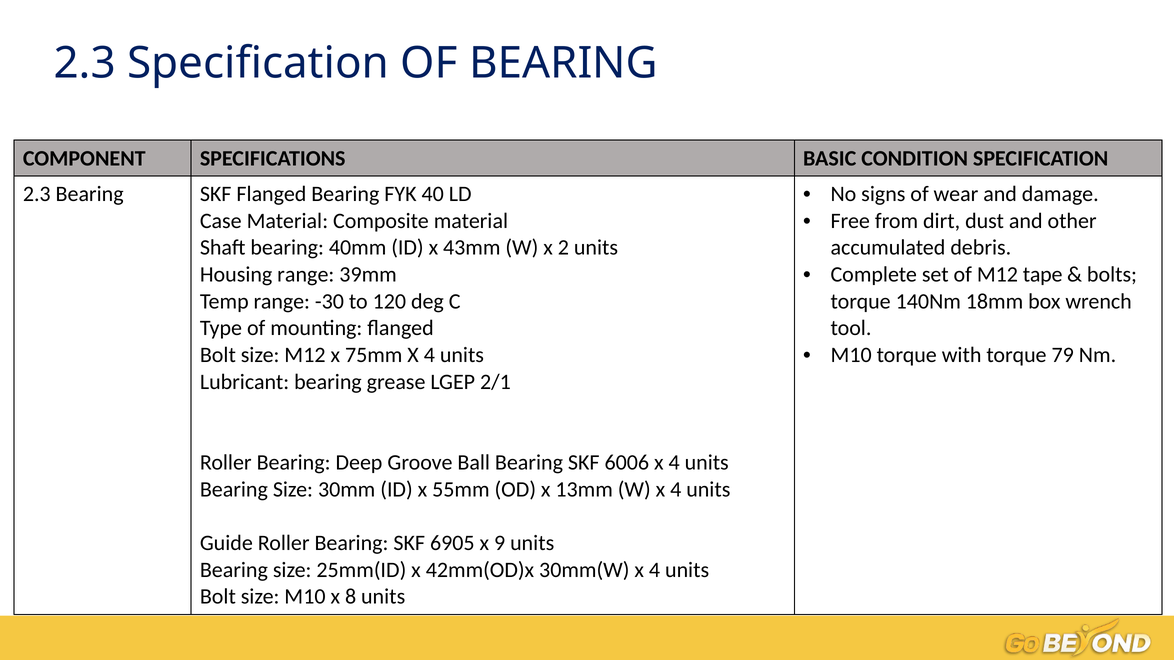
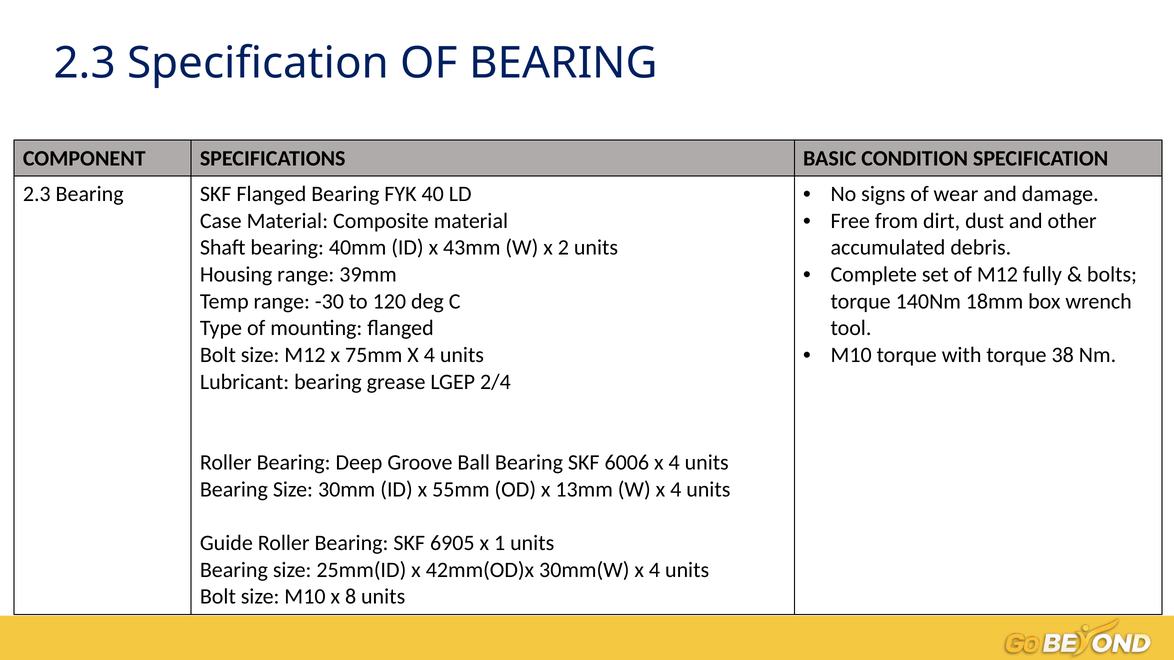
tape: tape -> fully (1042, 275)
79: 79 -> 38 (1063, 355)
2/1: 2/1 -> 2/4 (495, 382)
9: 9 -> 1 (500, 543)
